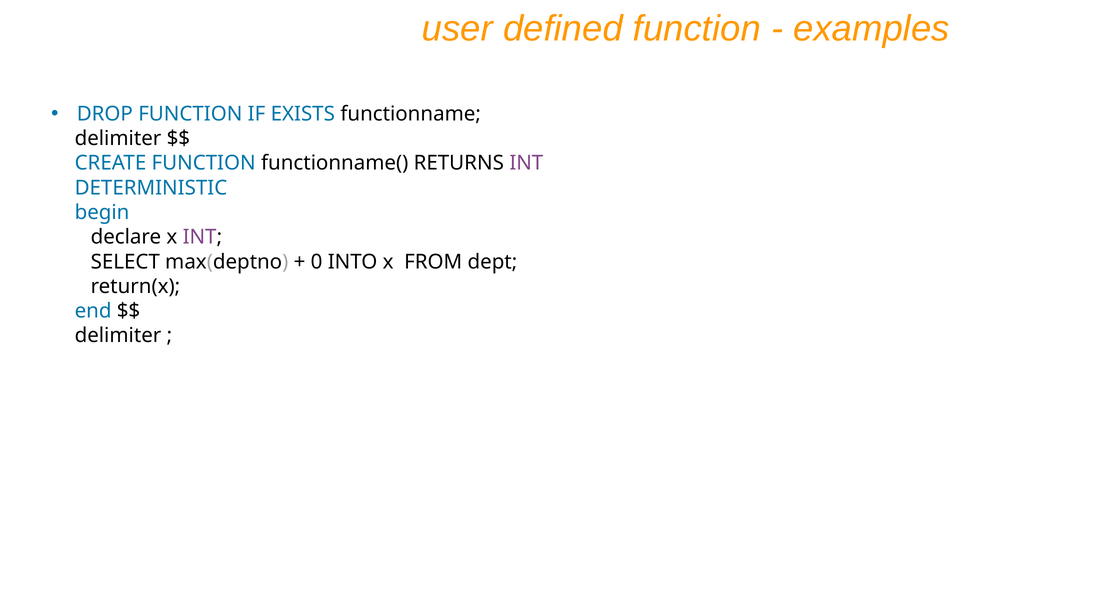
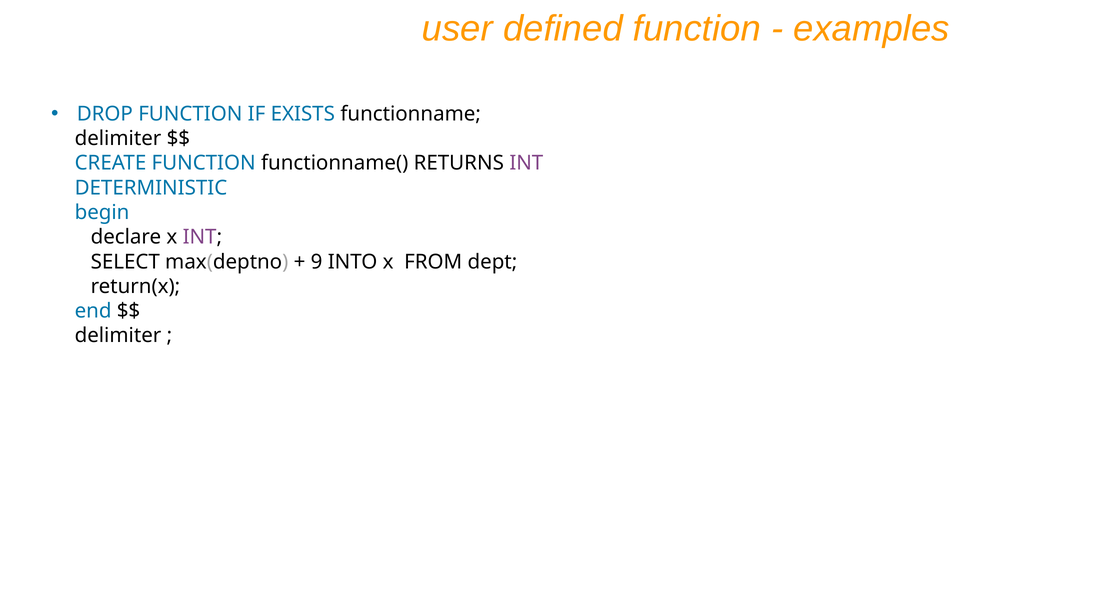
0: 0 -> 9 (317, 262)
